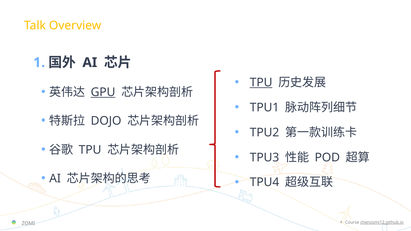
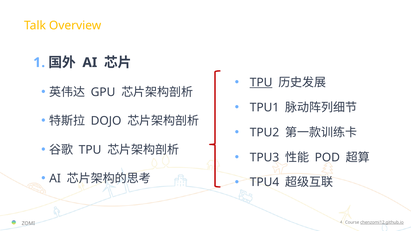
GPU underline: present -> none (103, 92)
